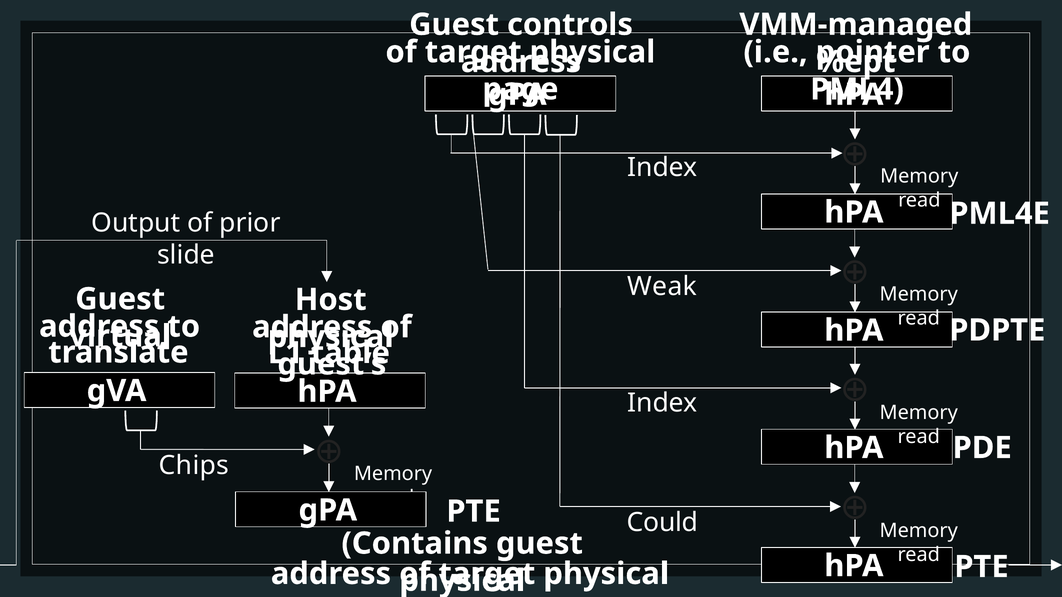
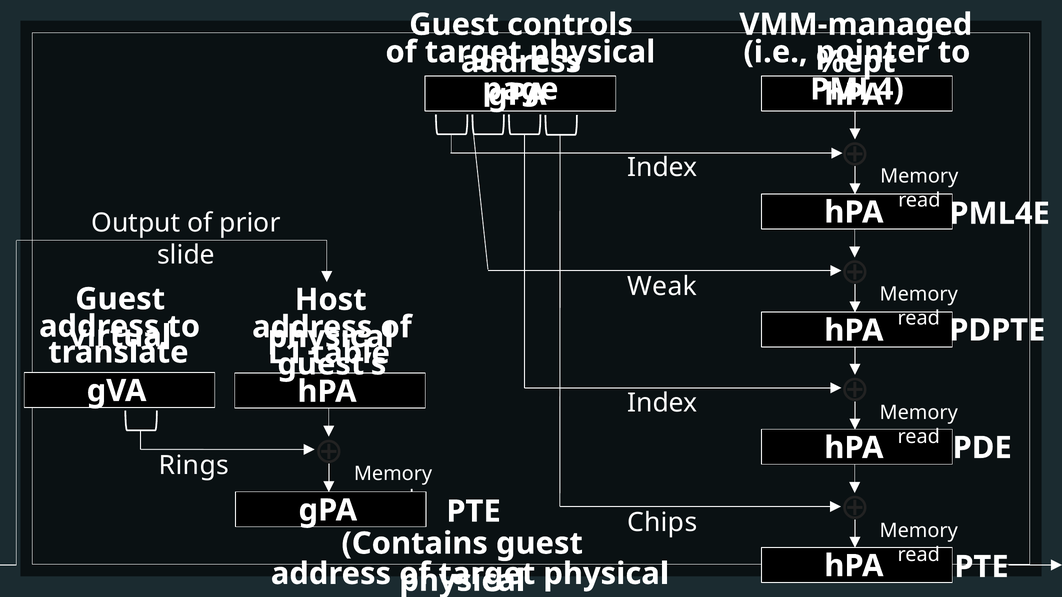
Chips: Chips -> Rings (194, 466)
Could: Could -> Chips (662, 523)
